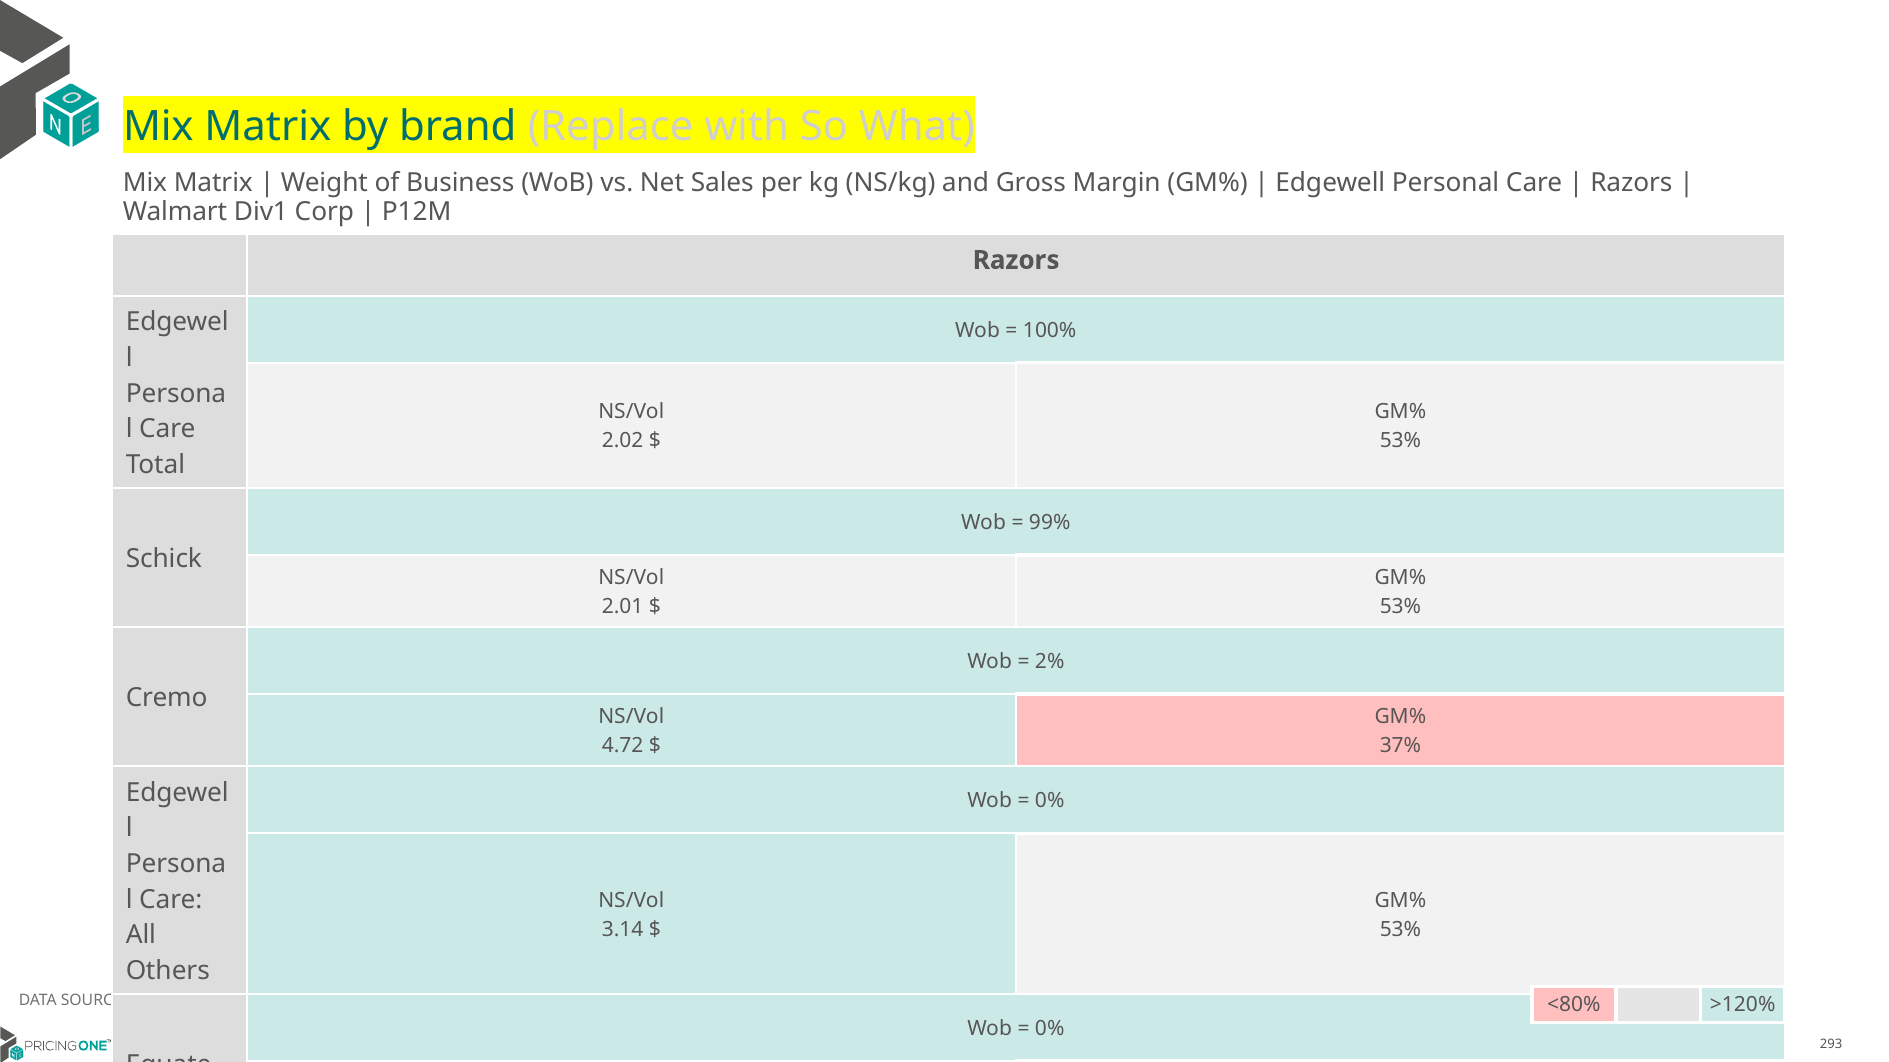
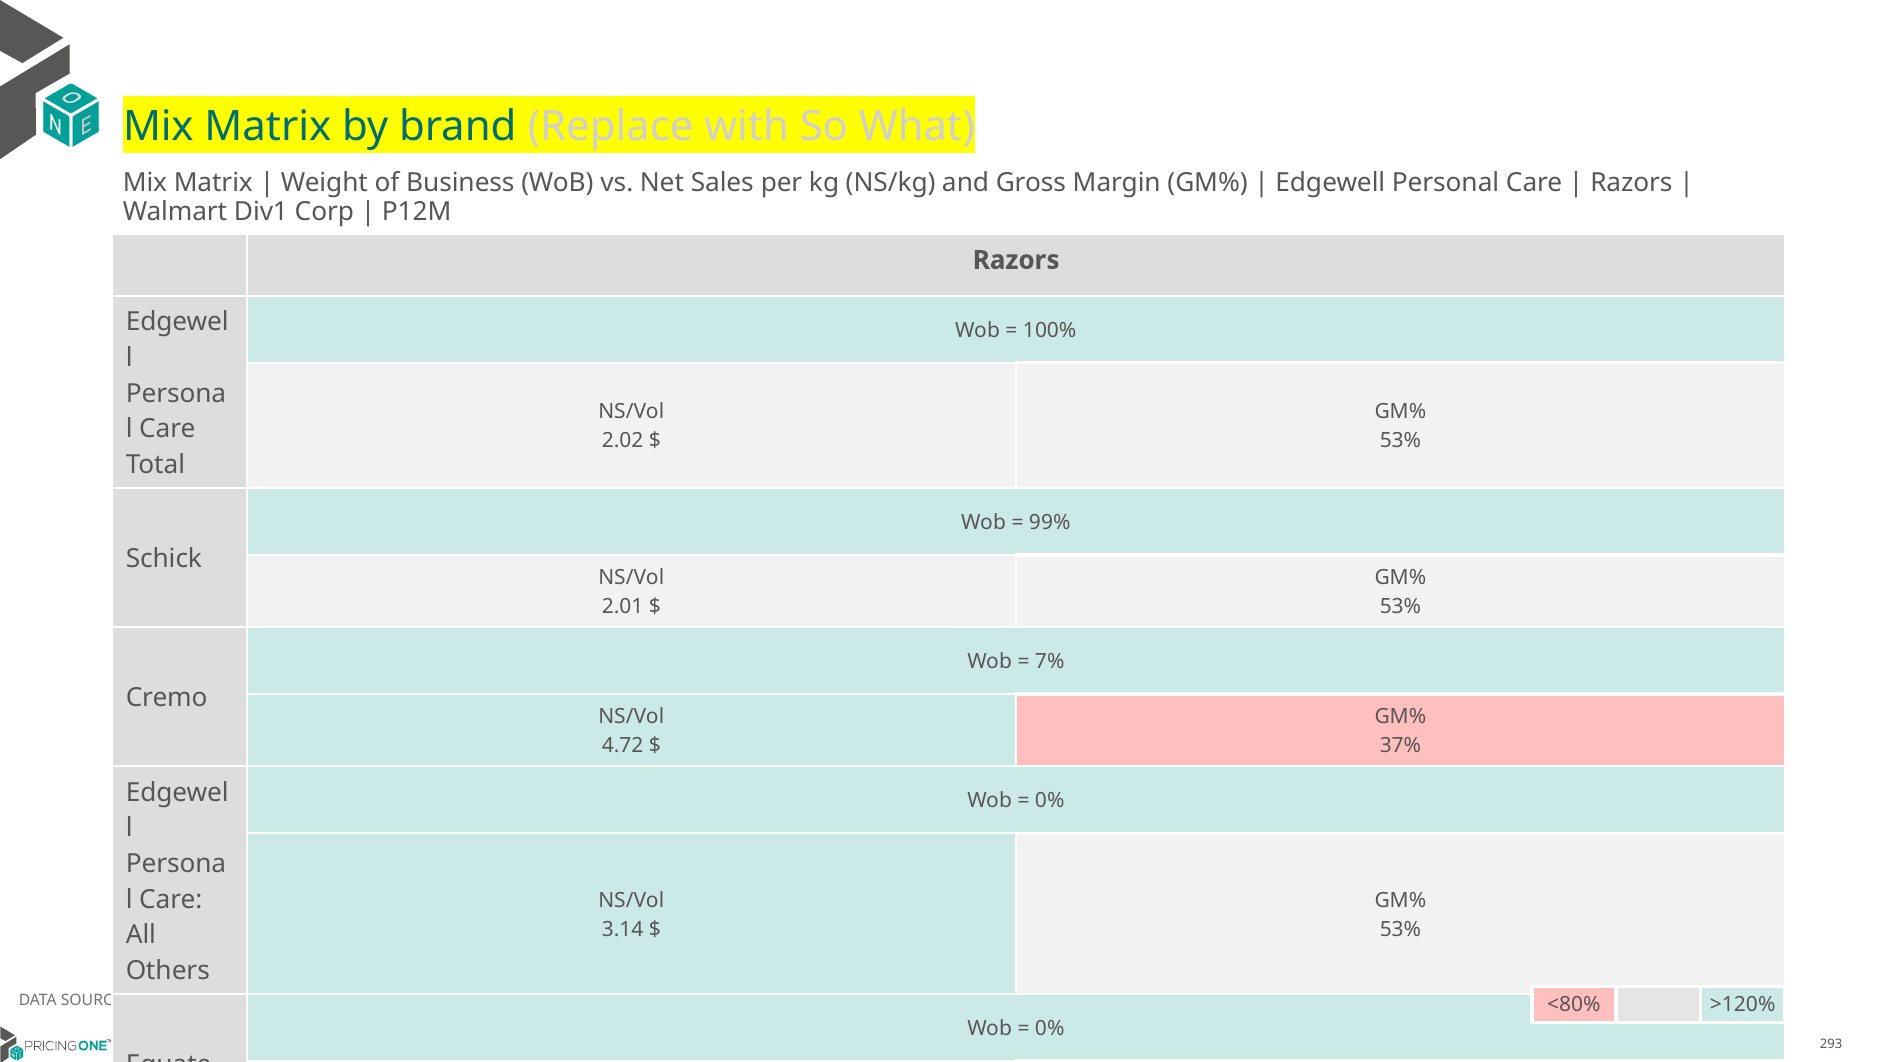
2%: 2% -> 7% (1050, 662)
